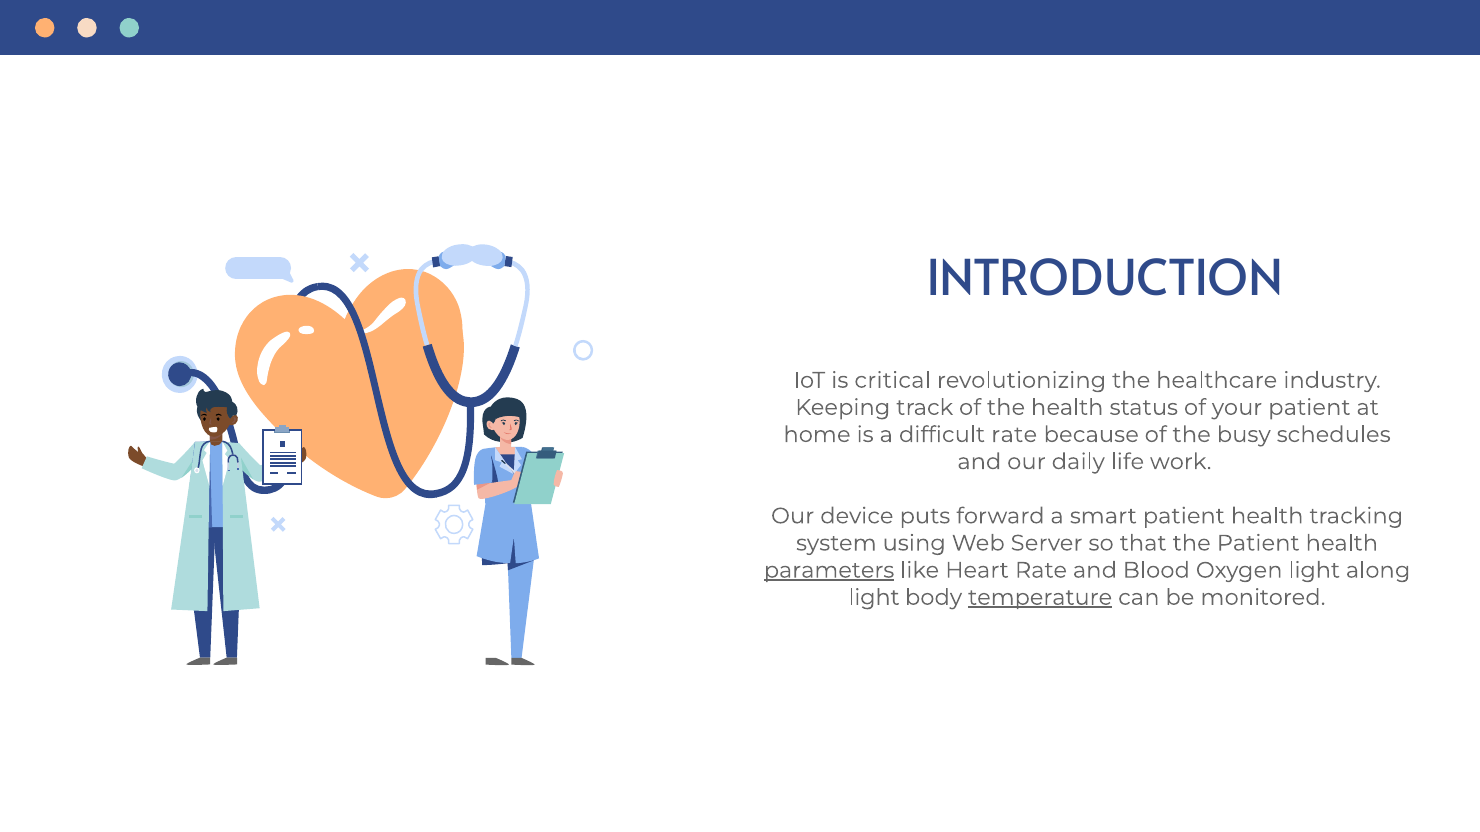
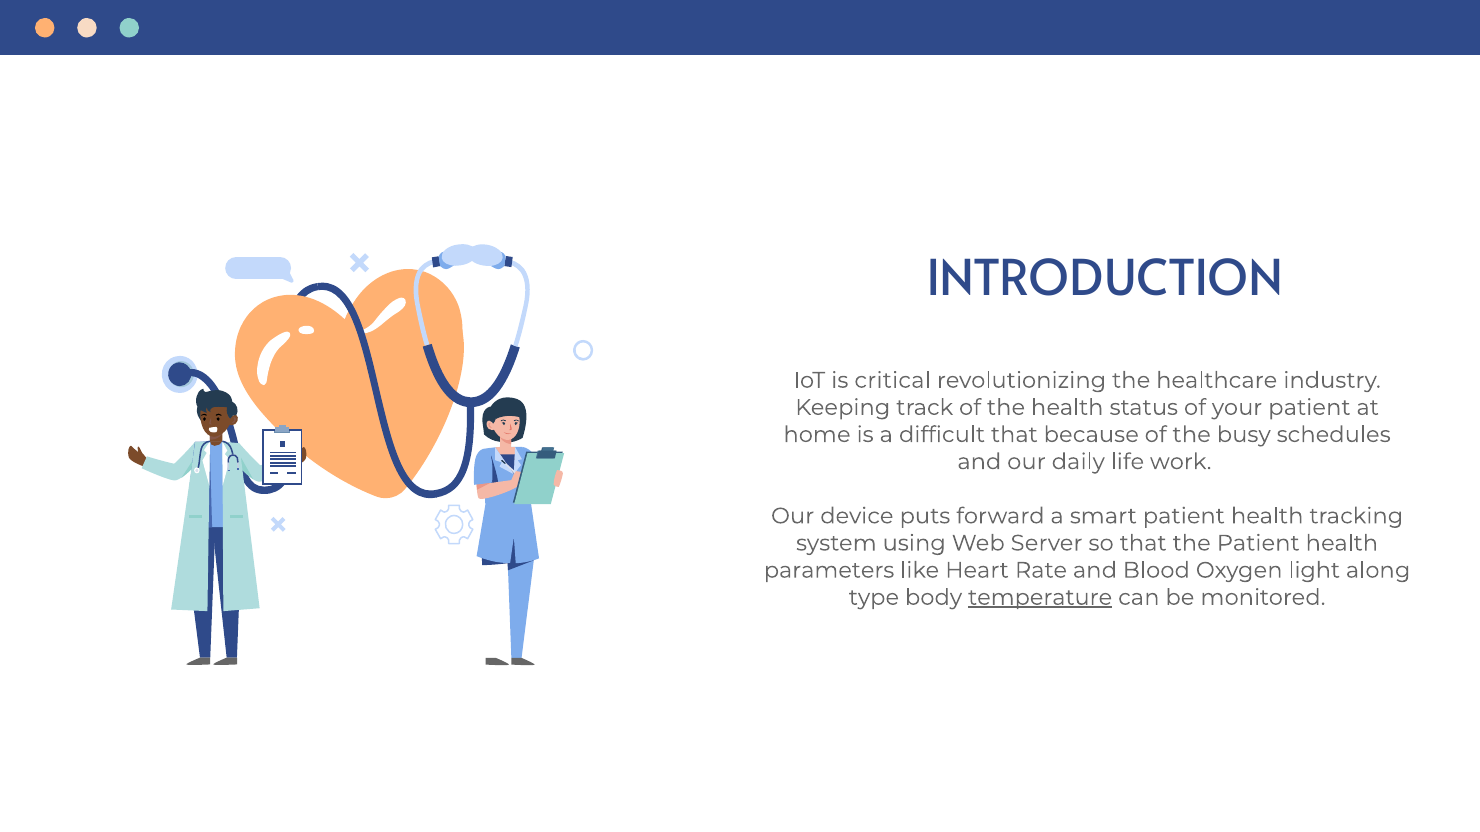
difficult rate: rate -> that (1014, 435)
parameters underline: present -> none (829, 571)
light: light -> type (874, 598)
